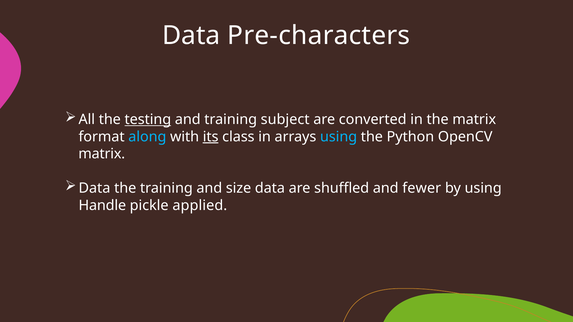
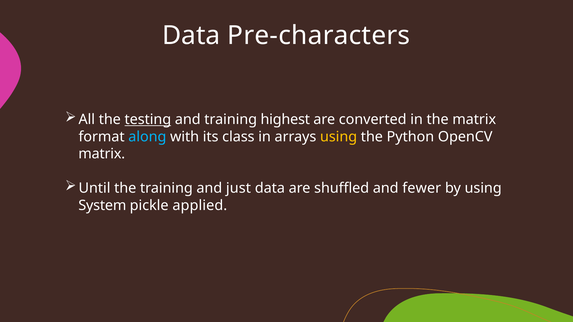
subject: subject -> highest (285, 120)
its underline: present -> none (211, 137)
using colour: light blue -> yellow (339, 137)
Data: Data -> Until (95, 188)
size: size -> just (238, 188)
Handle: Handle -> System (102, 206)
